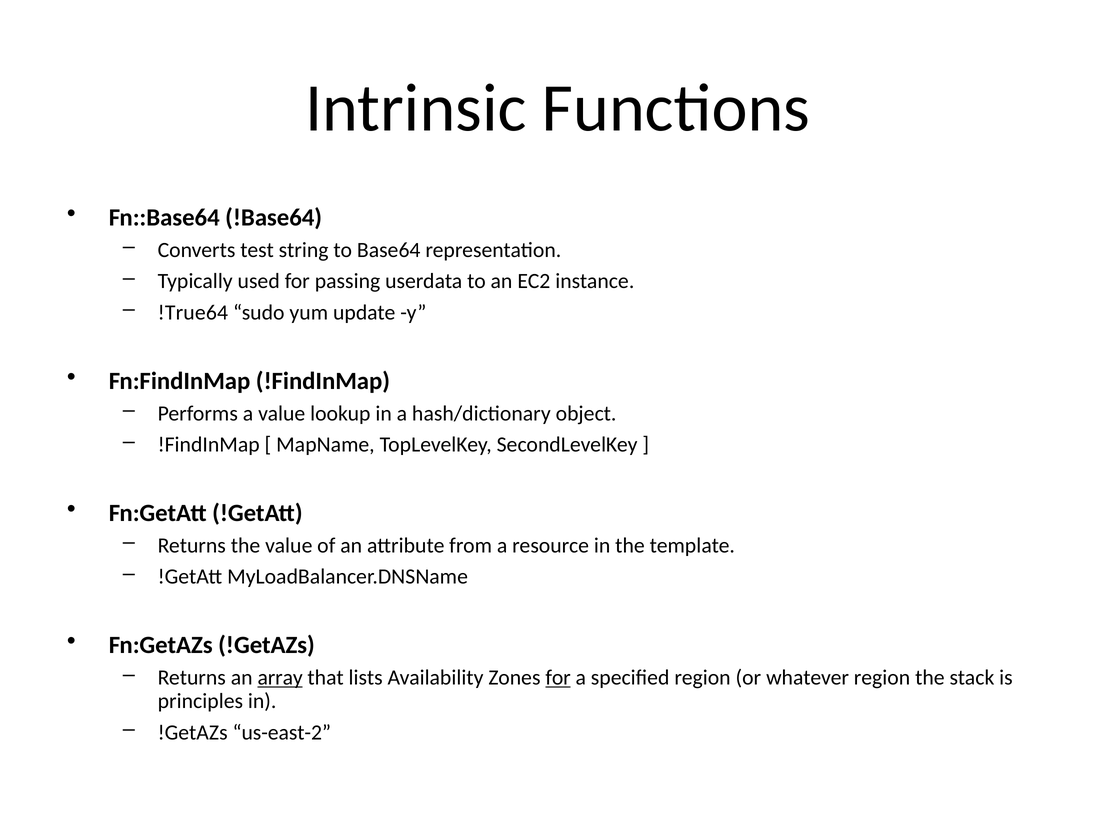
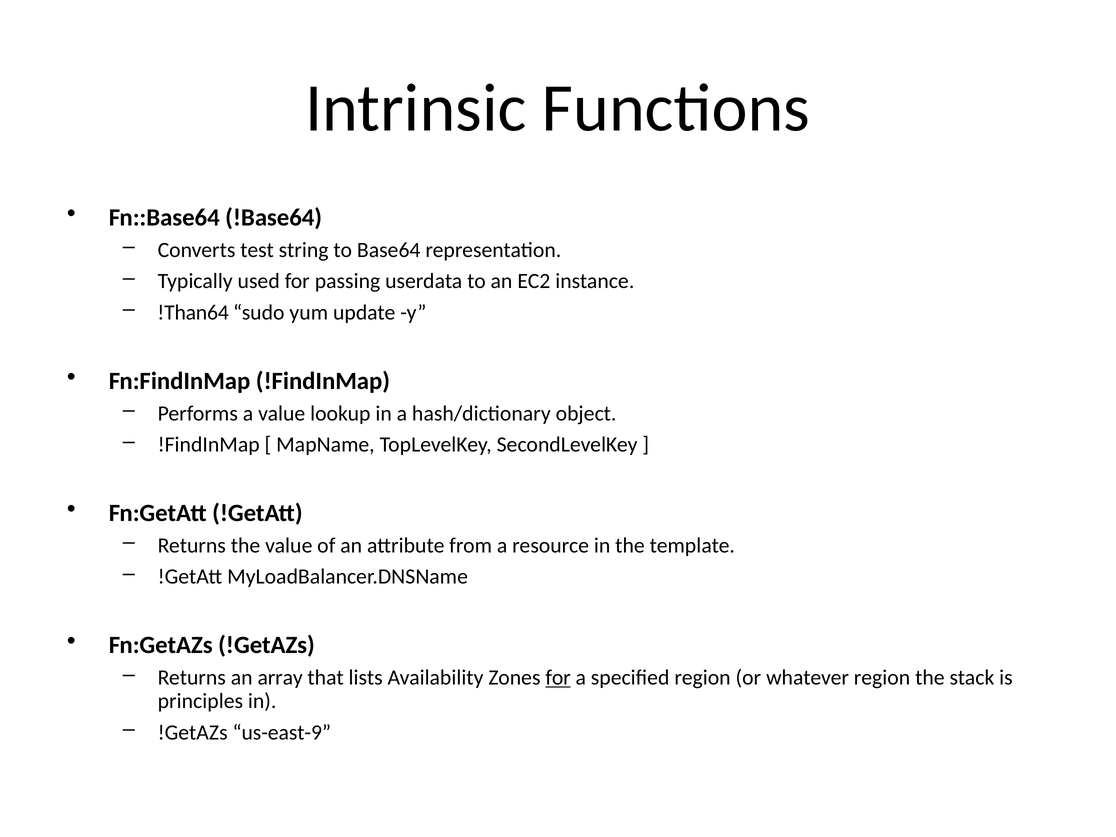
!True64: !True64 -> !Than64 (193, 313)
array underline: present -> none (280, 678)
us-east-2: us-east-2 -> us-east-9 (282, 732)
